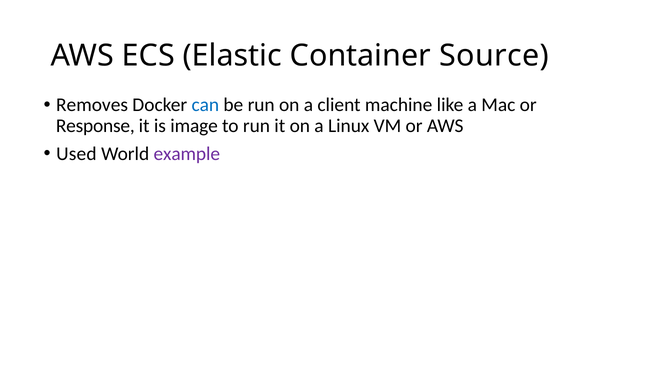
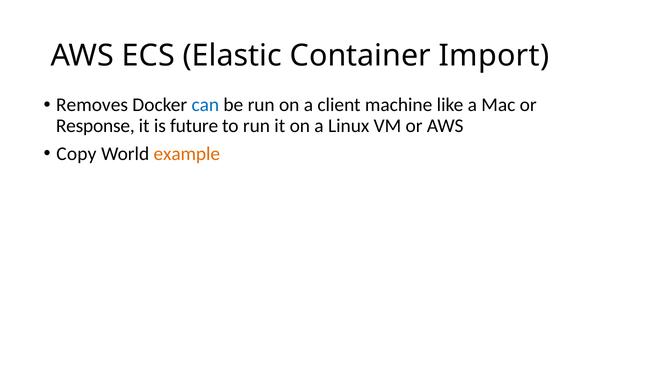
Source: Source -> Import (494, 56)
image: image -> future (194, 126)
Used: Used -> Copy (76, 154)
example colour: purple -> orange (187, 154)
